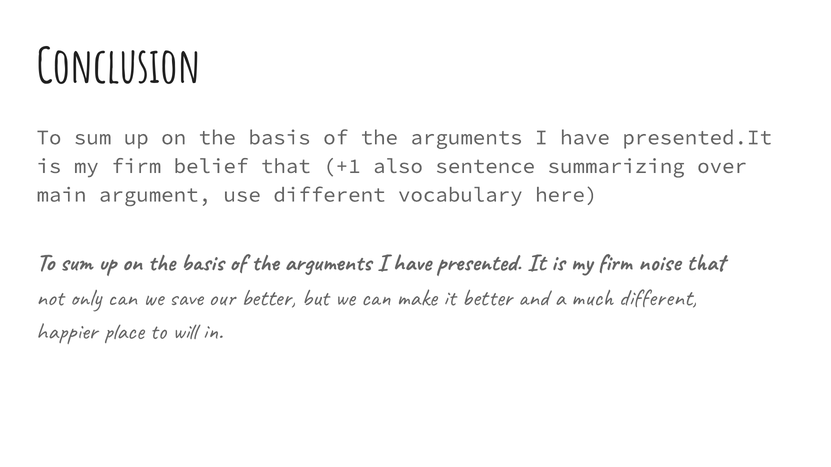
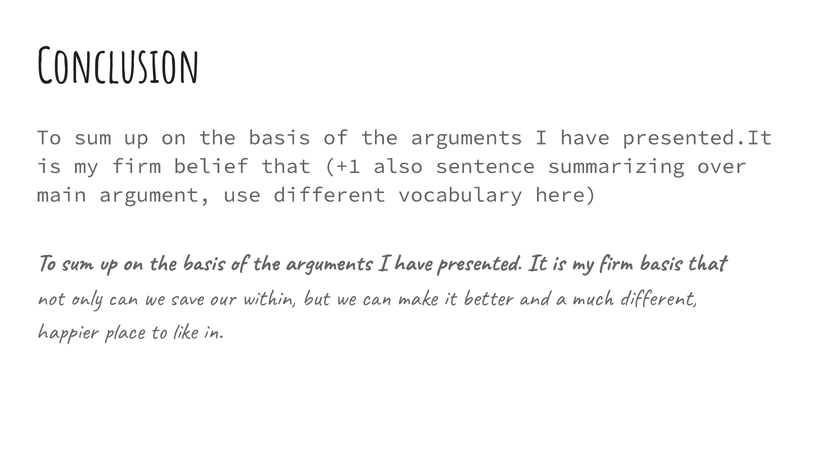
firm noise: noise -> basis (659, 263)
our better: better -> within (269, 298)
will: will -> like (185, 331)
